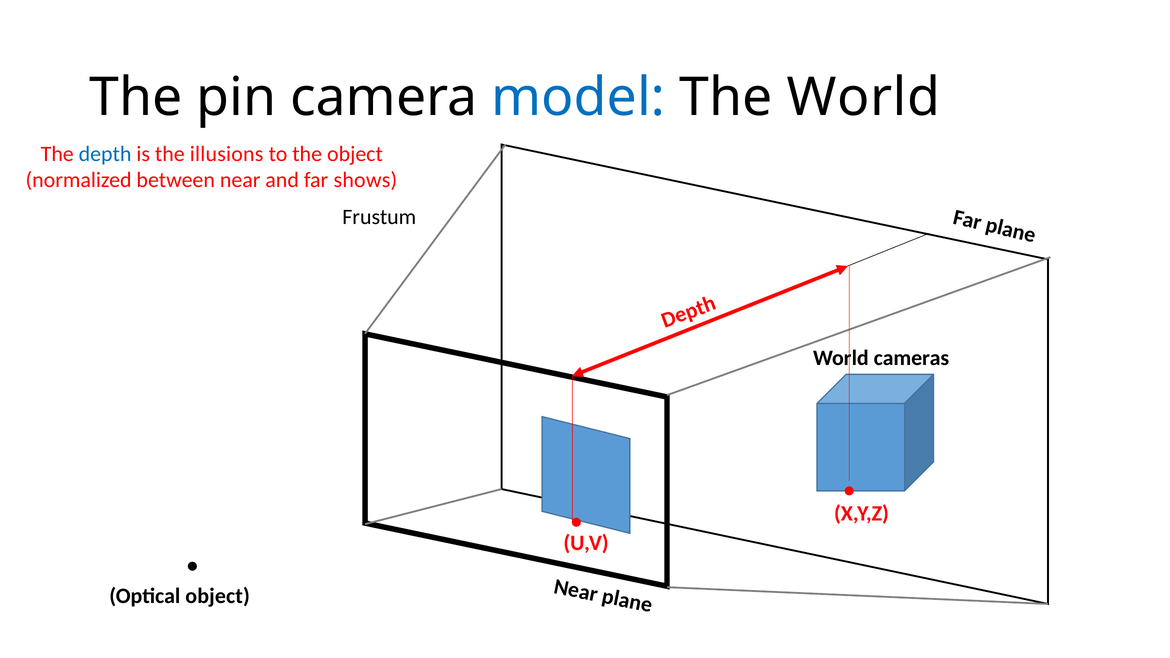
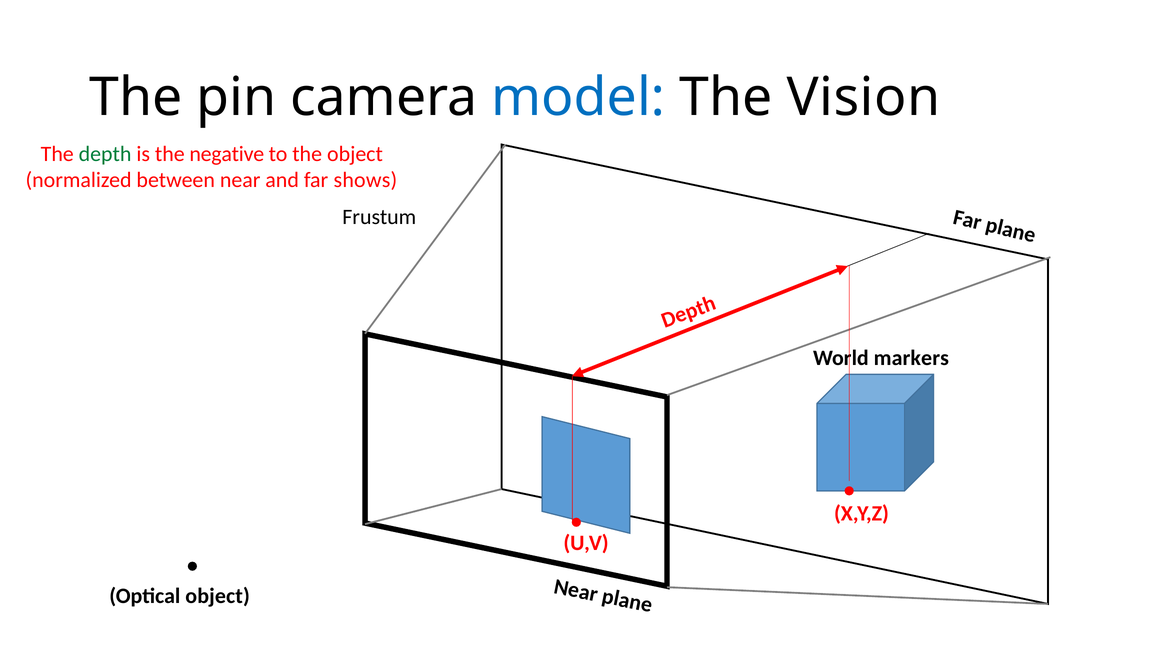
The World: World -> Vision (864, 97)
depth colour: blue -> green (105, 154)
illusions: illusions -> negative (227, 154)
cameras: cameras -> markers (911, 358)
